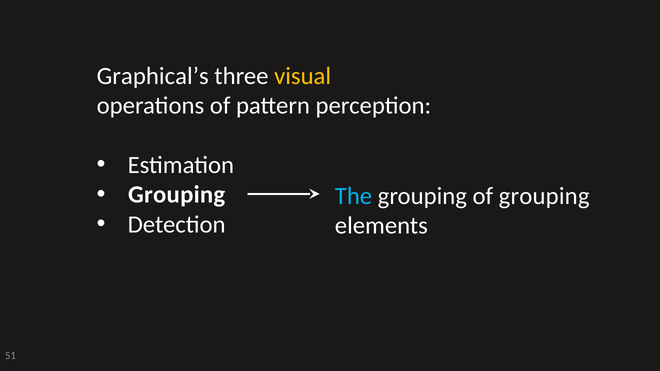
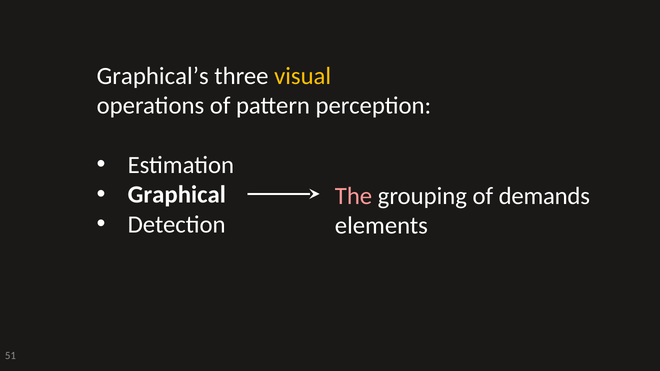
Grouping: Grouping -> Graphical (177, 195)
The colour: light blue -> pink (354, 196)
of grouping: grouping -> demands (544, 196)
